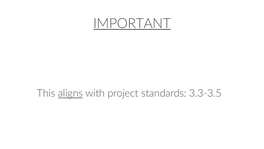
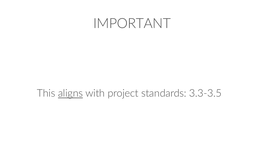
IMPORTANT underline: present -> none (132, 23)
